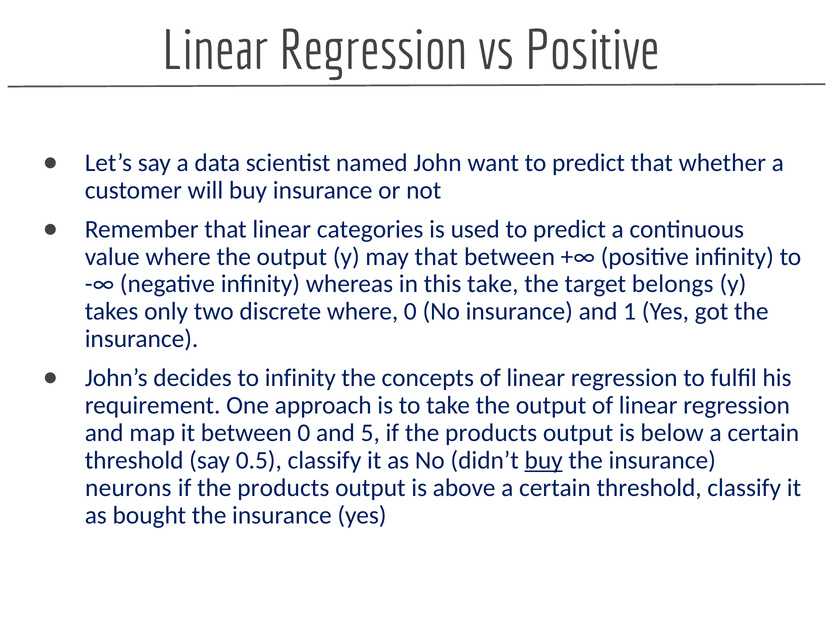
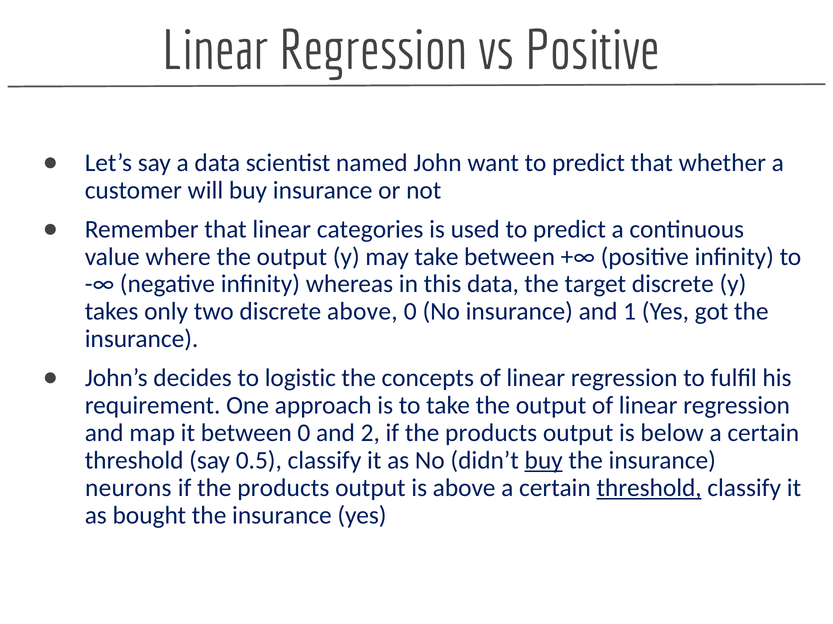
may that: that -> take (437, 257)
this take: take -> data (493, 284)
target belongs: belongs -> discrete (673, 284)
discrete where: where -> above (362, 312)
to infinity: infinity -> logistic (300, 378)
5: 5 -> 2 (370, 433)
threshold underline: none -> present (649, 488)
